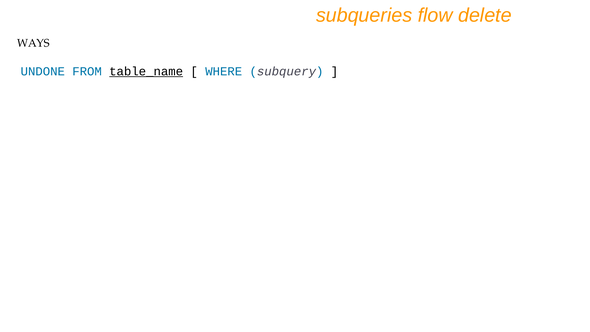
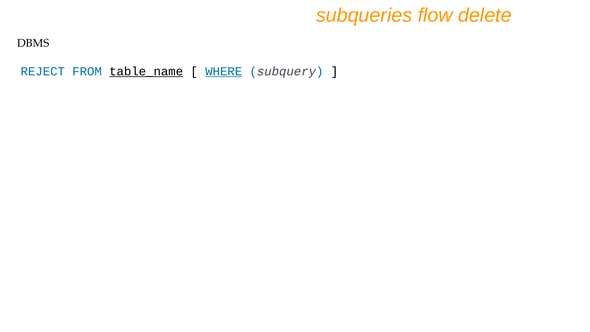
WAYS: WAYS -> DBMS (33, 43)
UNDONE: UNDONE -> REJECT (43, 71)
WHERE underline: none -> present (224, 71)
